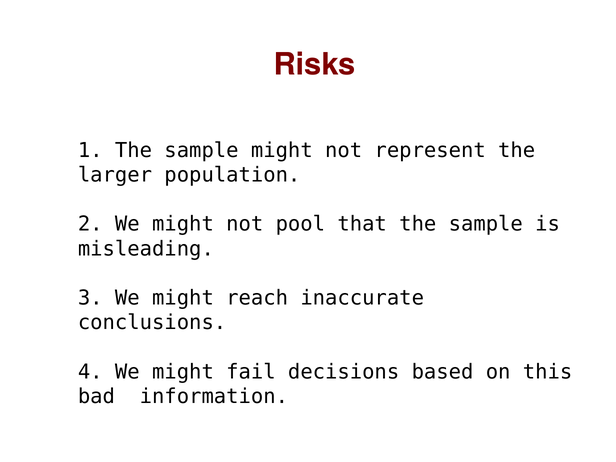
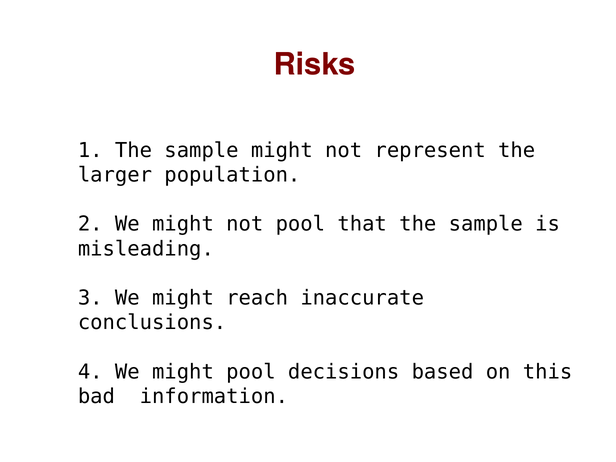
might fail: fail -> pool (251, 372)
